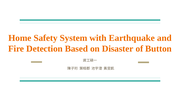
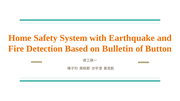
Disaster: Disaster -> Bulletin (118, 49)
